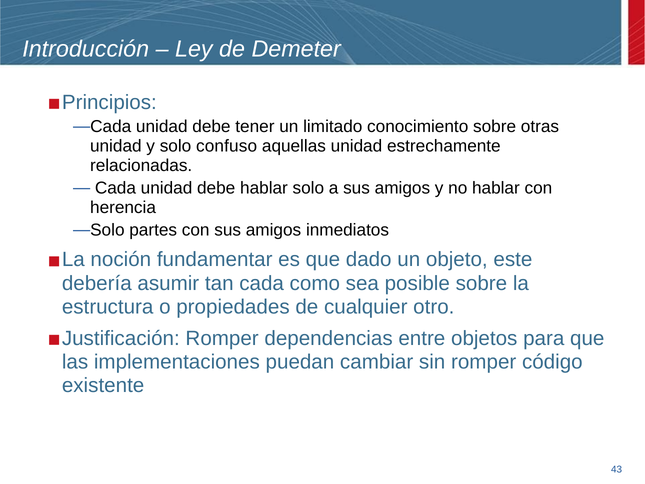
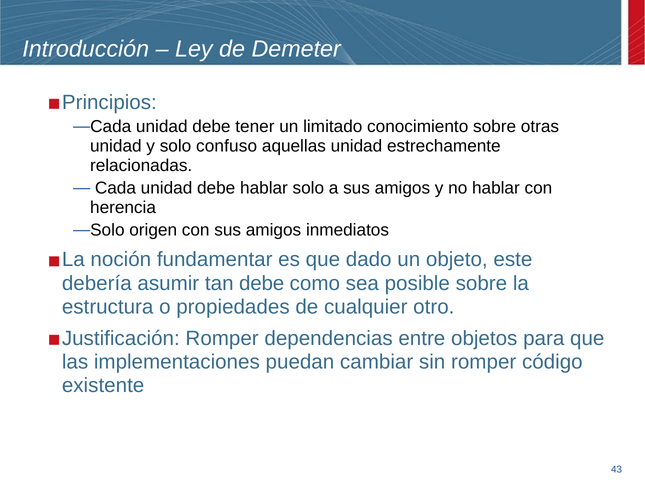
partes: partes -> origen (153, 230)
tan cada: cada -> debe (262, 283)
